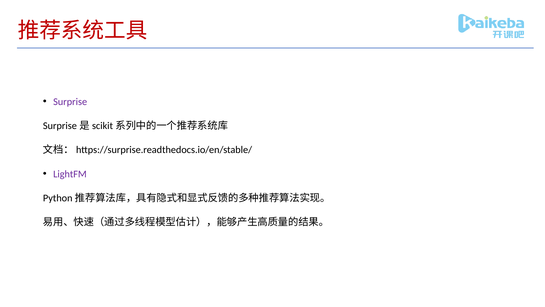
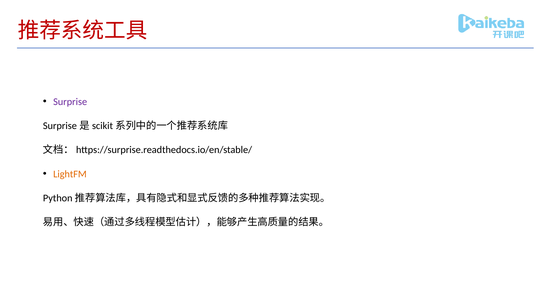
LightFM colour: purple -> orange (70, 174)
